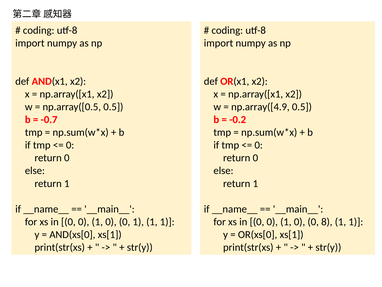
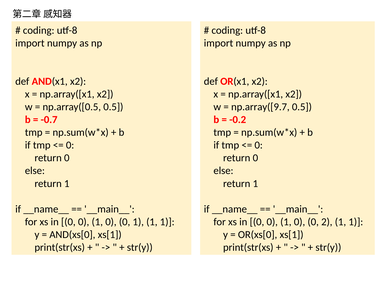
np.array([4.9: np.array([4.9 -> np.array([9.7 (260, 107)
8: 8 -> 2 (327, 221)
